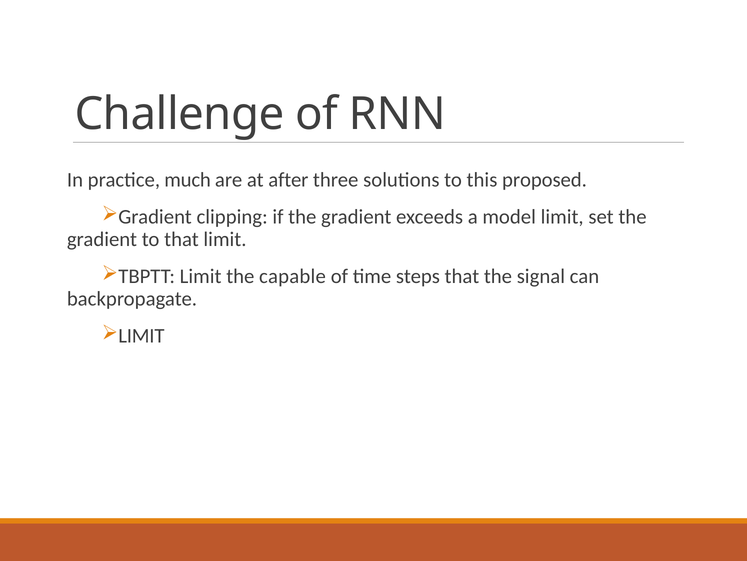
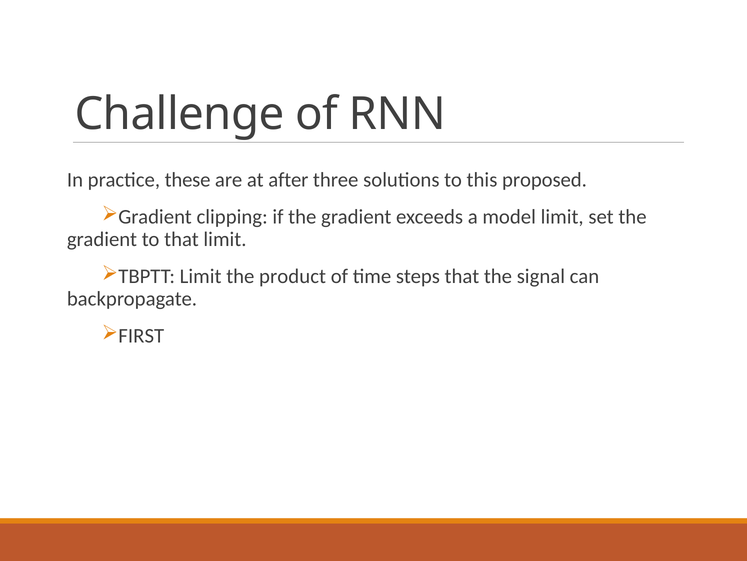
much: much -> these (188, 180)
capable: capable -> product (293, 276)
LIMIT: LIMIT -> FIRST (141, 336)
